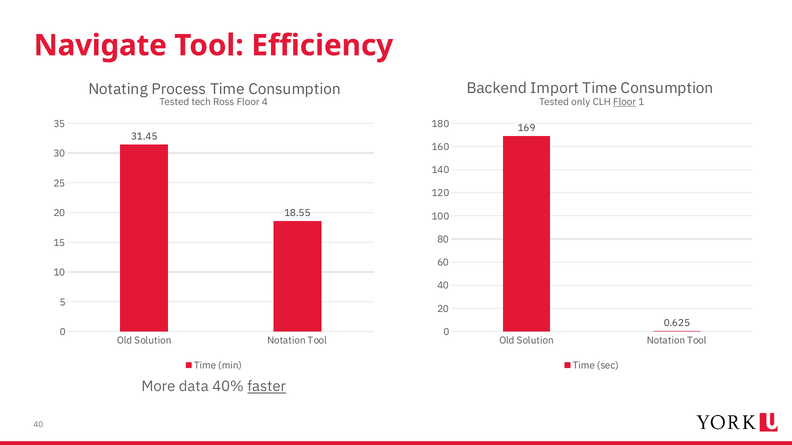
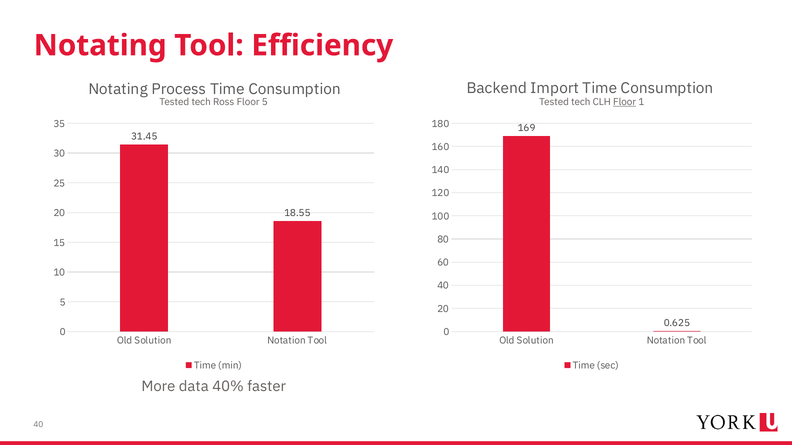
Navigate: Navigate -> Notating (100, 46)
Floor 4: 4 -> 5 (265, 102)
only: only -> tech (581, 102)
faster underline: present -> none (267, 387)
